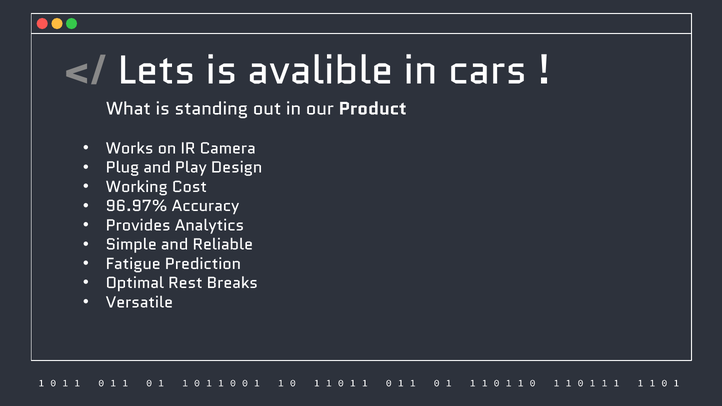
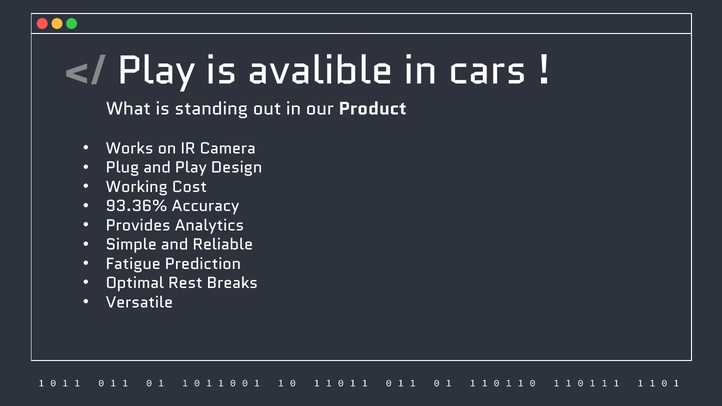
Lets: Lets -> Play (157, 70)
96.97%: 96.97% -> 93.36% (137, 206)
